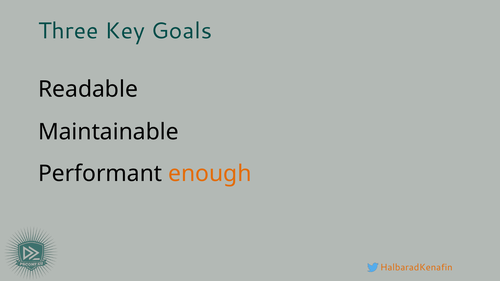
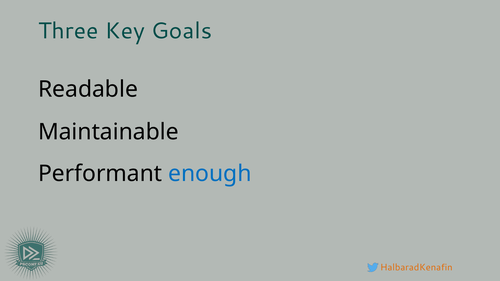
enough colour: orange -> blue (210, 174)
